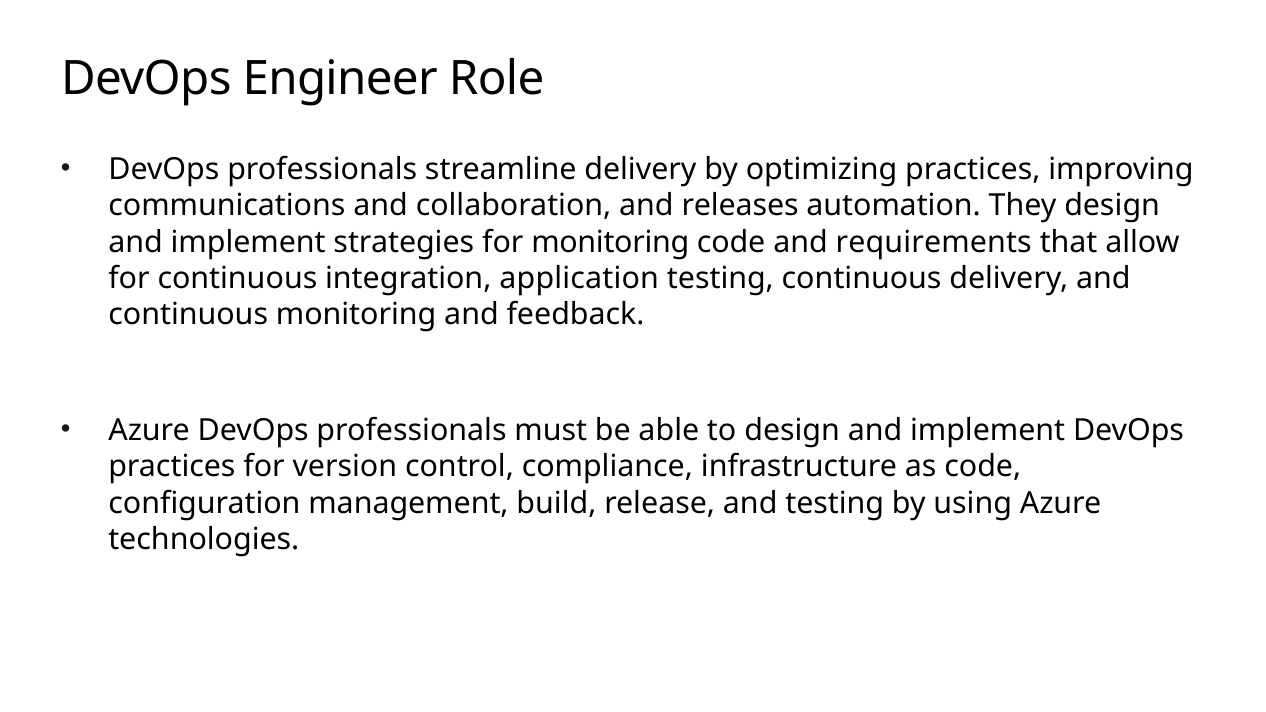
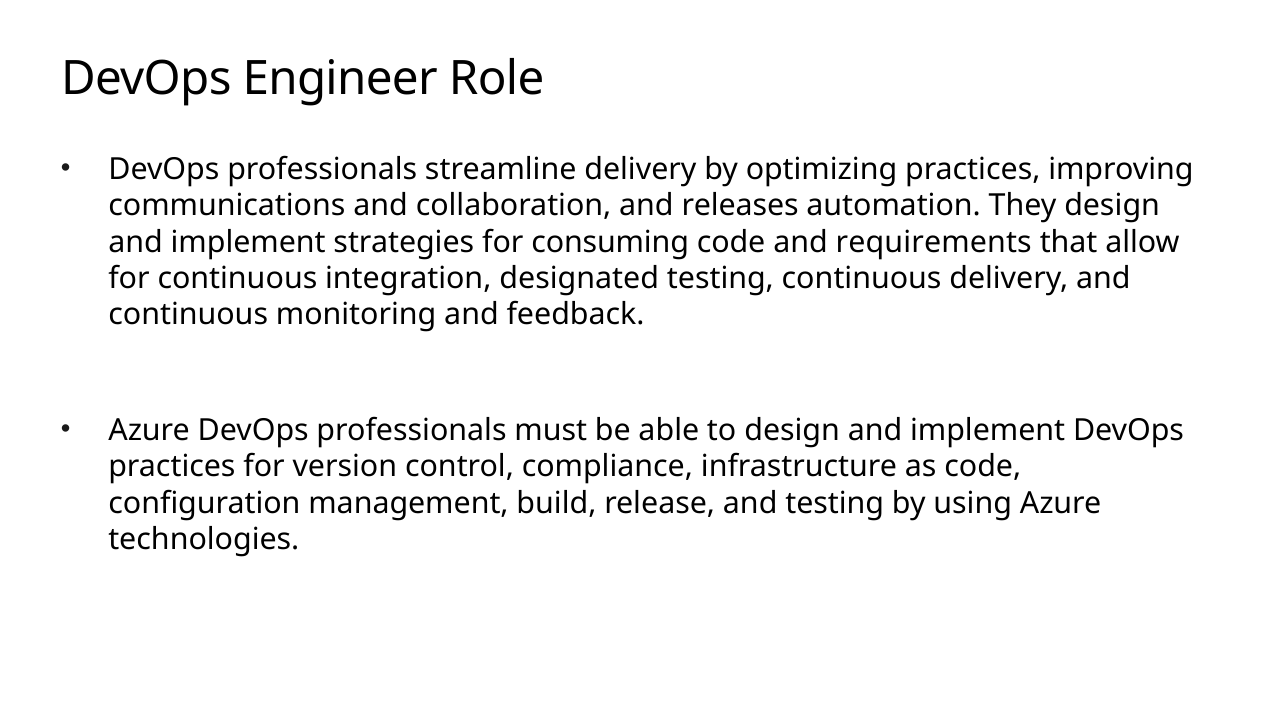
for monitoring: monitoring -> consuming (610, 242)
application: application -> designated (579, 279)
